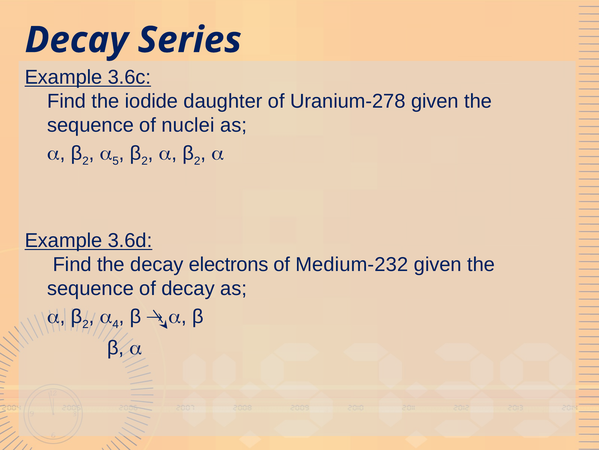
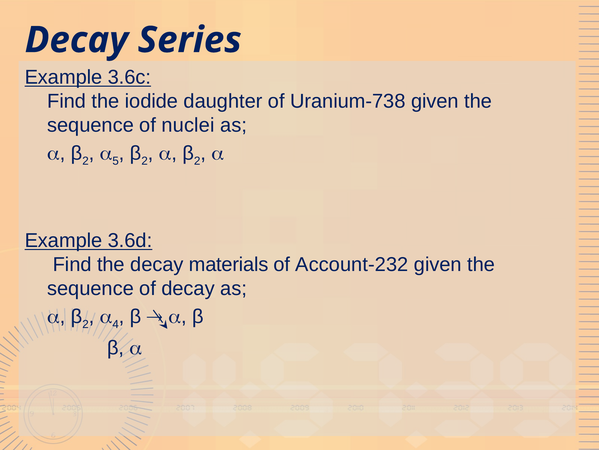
Uranium-278: Uranium-278 -> Uranium-738 (348, 101)
electrons: electrons -> materials (229, 264)
Medium-232: Medium-232 -> Account-232 (352, 264)
